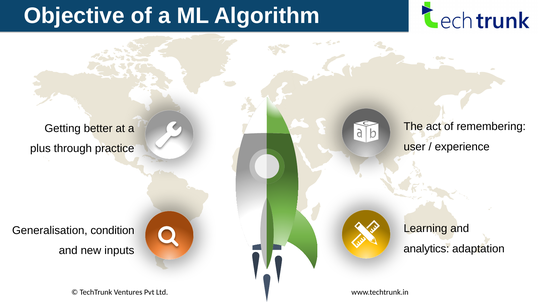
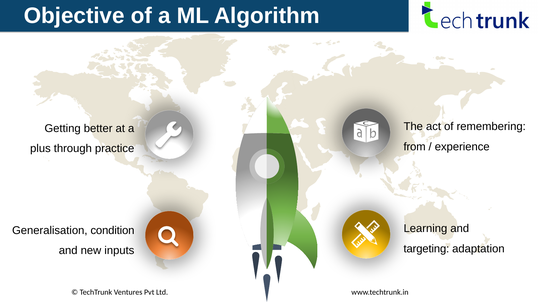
user: user -> from (415, 146)
analytics: analytics -> targeting (426, 248)
